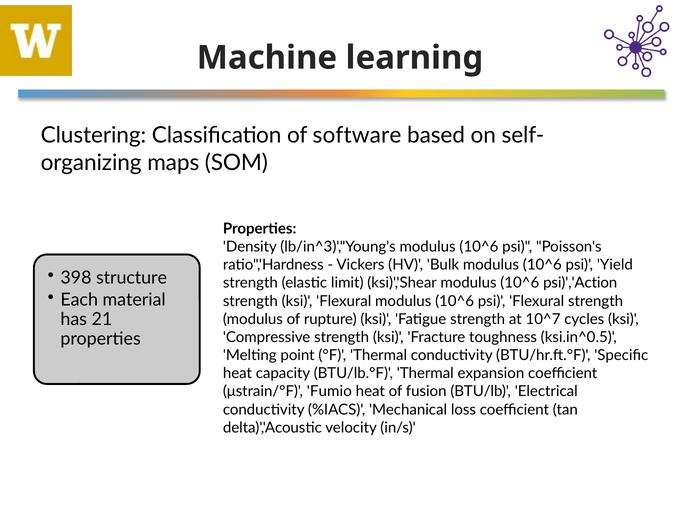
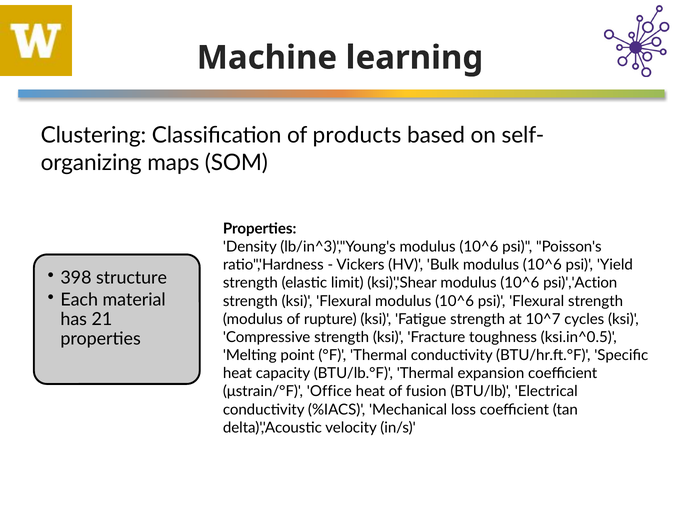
software: software -> products (357, 135)
Fumio: Fumio -> Office (329, 392)
